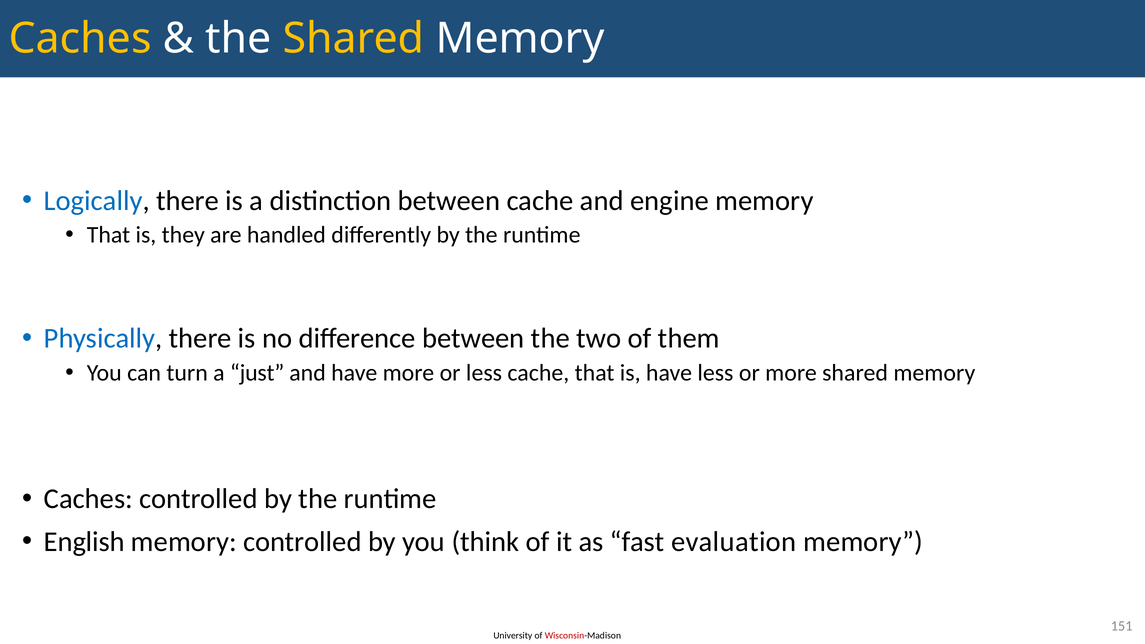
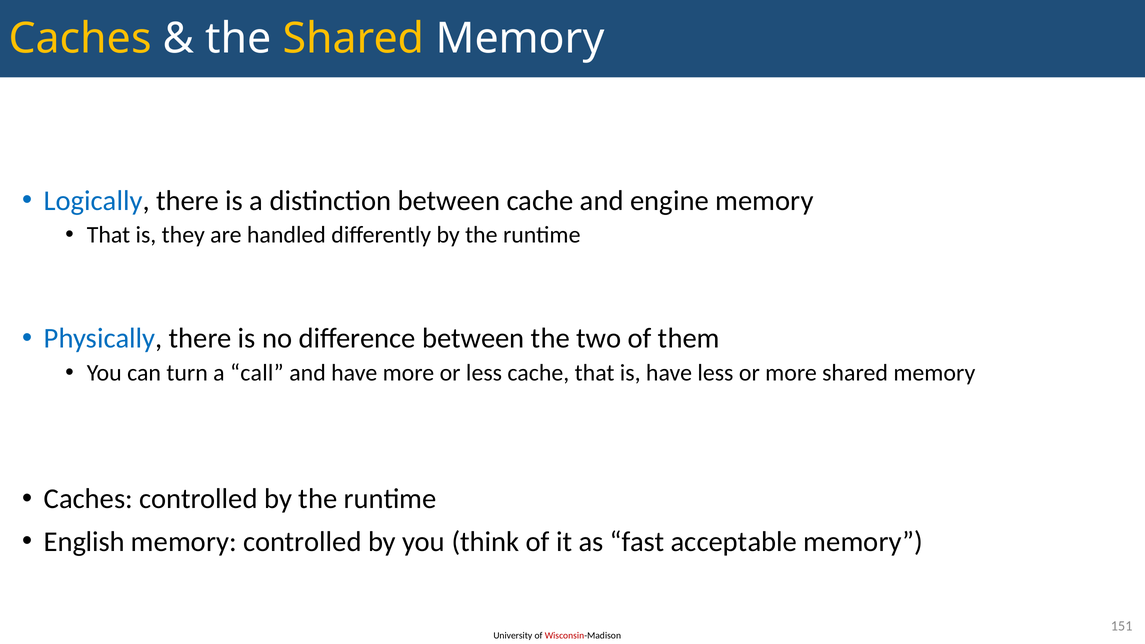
just: just -> call (257, 373)
evaluation: evaluation -> acceptable (734, 542)
